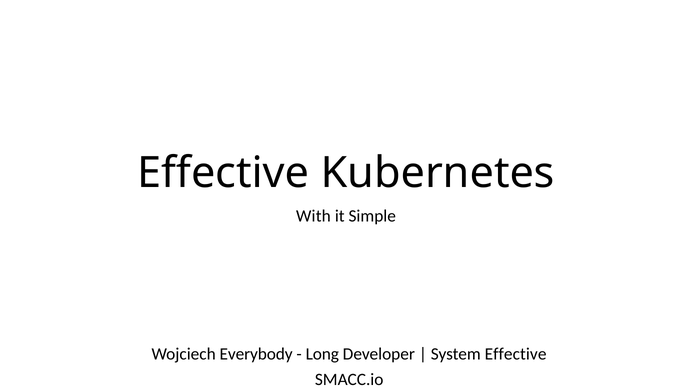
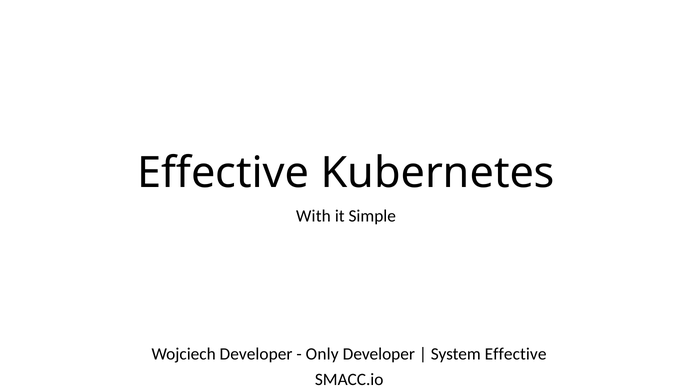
Wojciech Everybody: Everybody -> Developer (256, 354)
Long: Long -> Only (322, 354)
